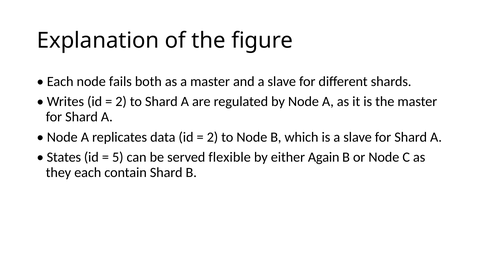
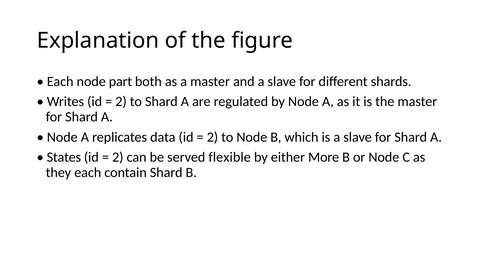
fails: fails -> part (120, 81)
5: 5 -> 2 (118, 157)
Again: Again -> More (324, 157)
